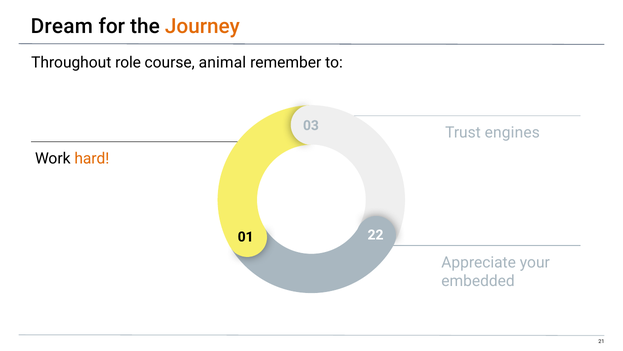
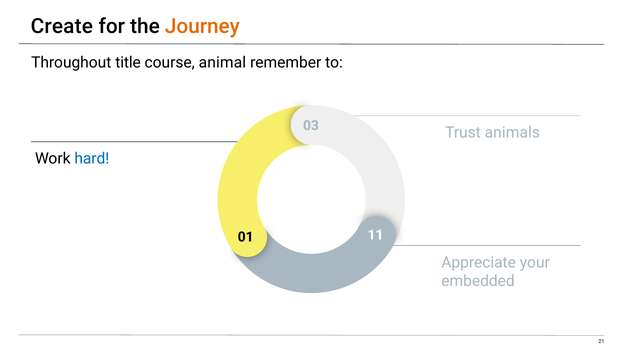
Dream: Dream -> Create (62, 26)
role: role -> title (128, 63)
engines: engines -> animals (512, 132)
hard colour: orange -> blue (92, 158)
22: 22 -> 11 (375, 235)
